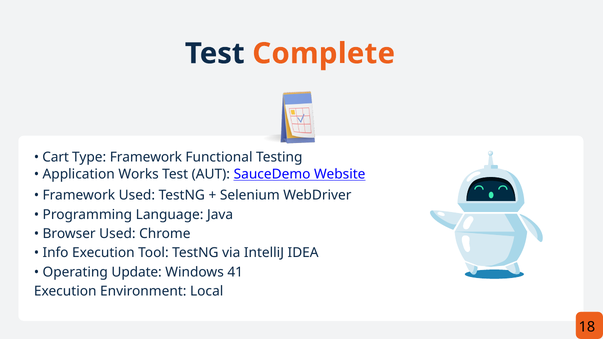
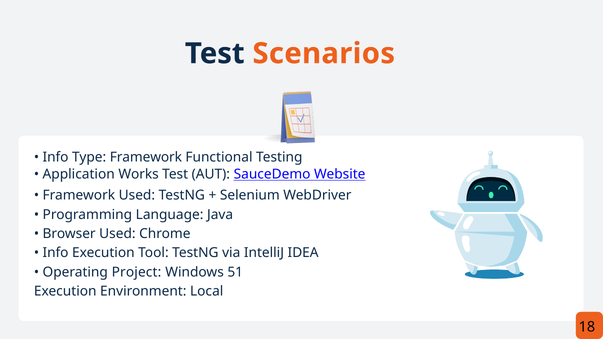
Complete: Complete -> Scenarios (324, 54)
Cart: Cart -> Info (56, 157)
Update: Update -> Project (137, 272)
41: 41 -> 51 (235, 272)
